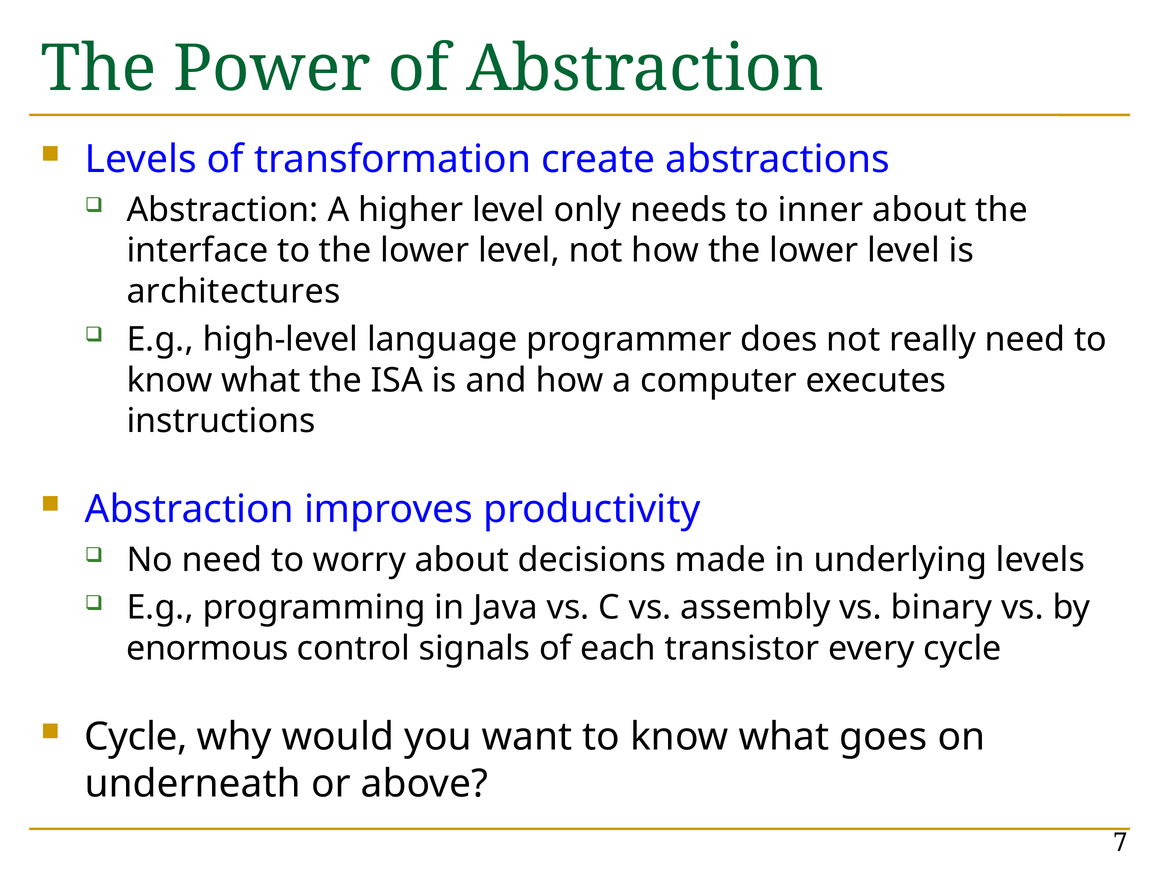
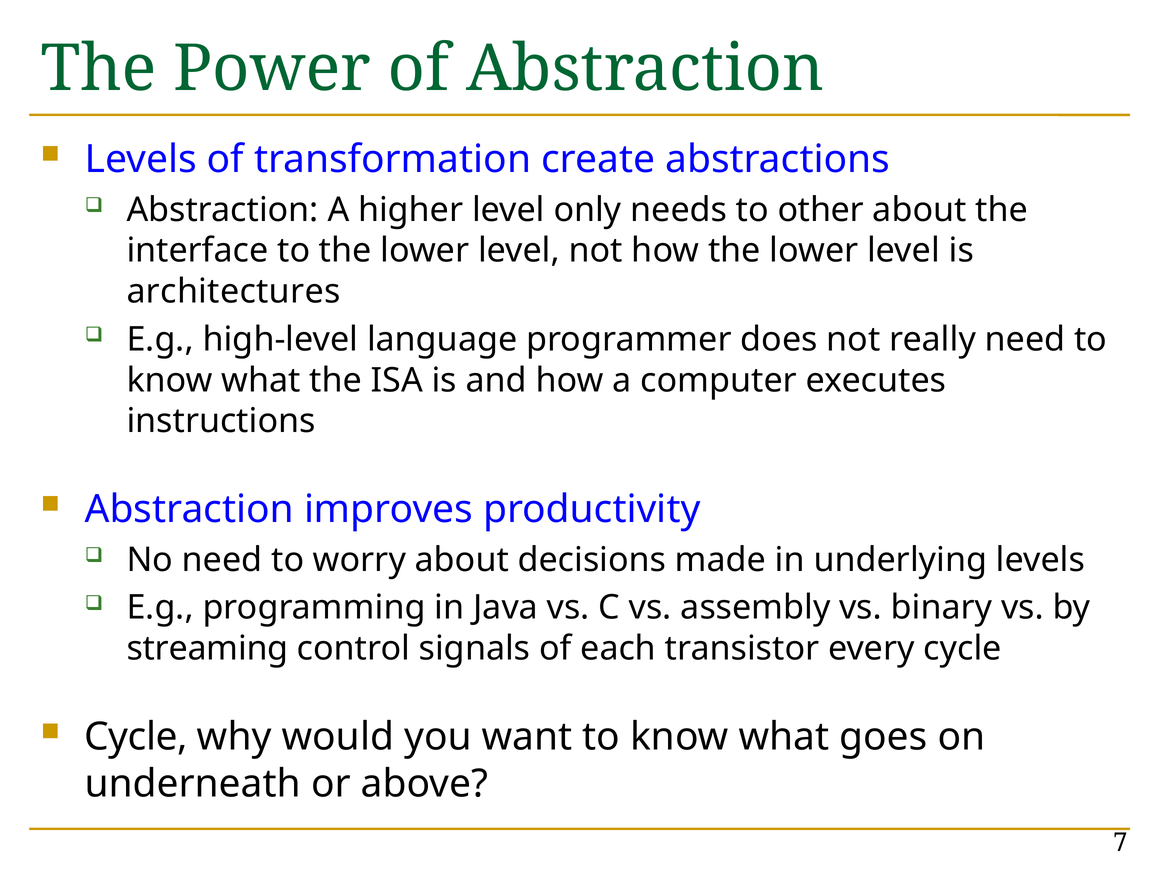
inner: inner -> other (821, 210)
enormous: enormous -> streaming (207, 648)
